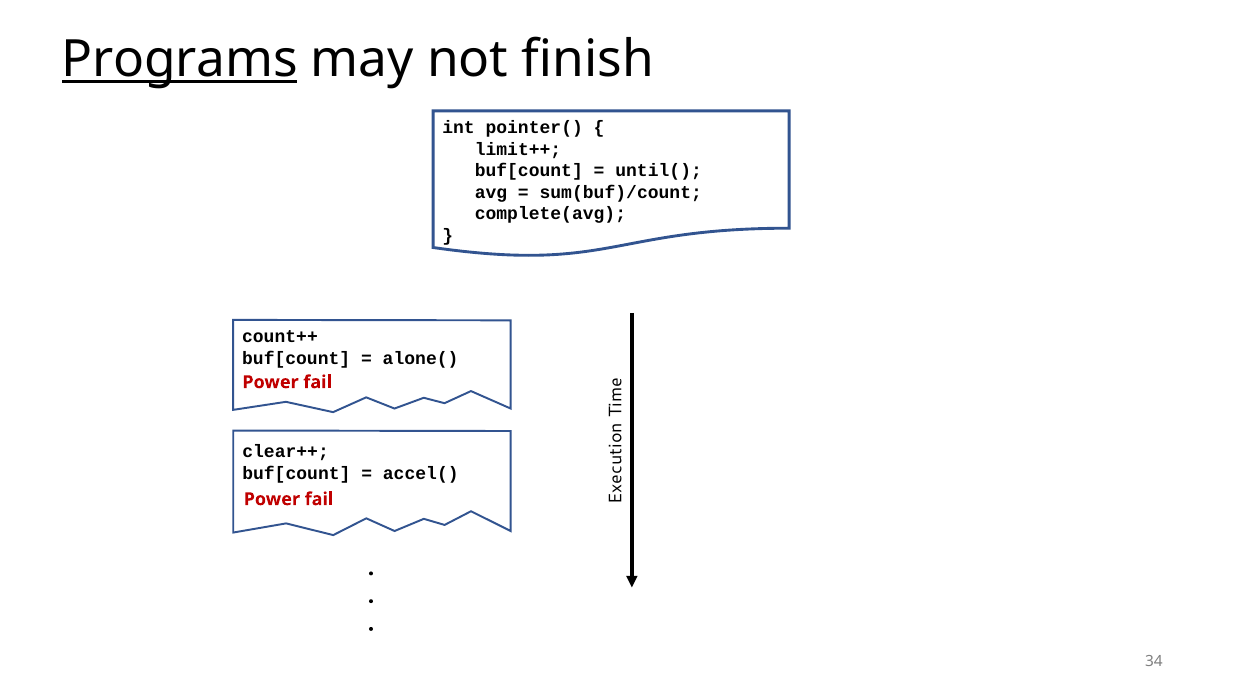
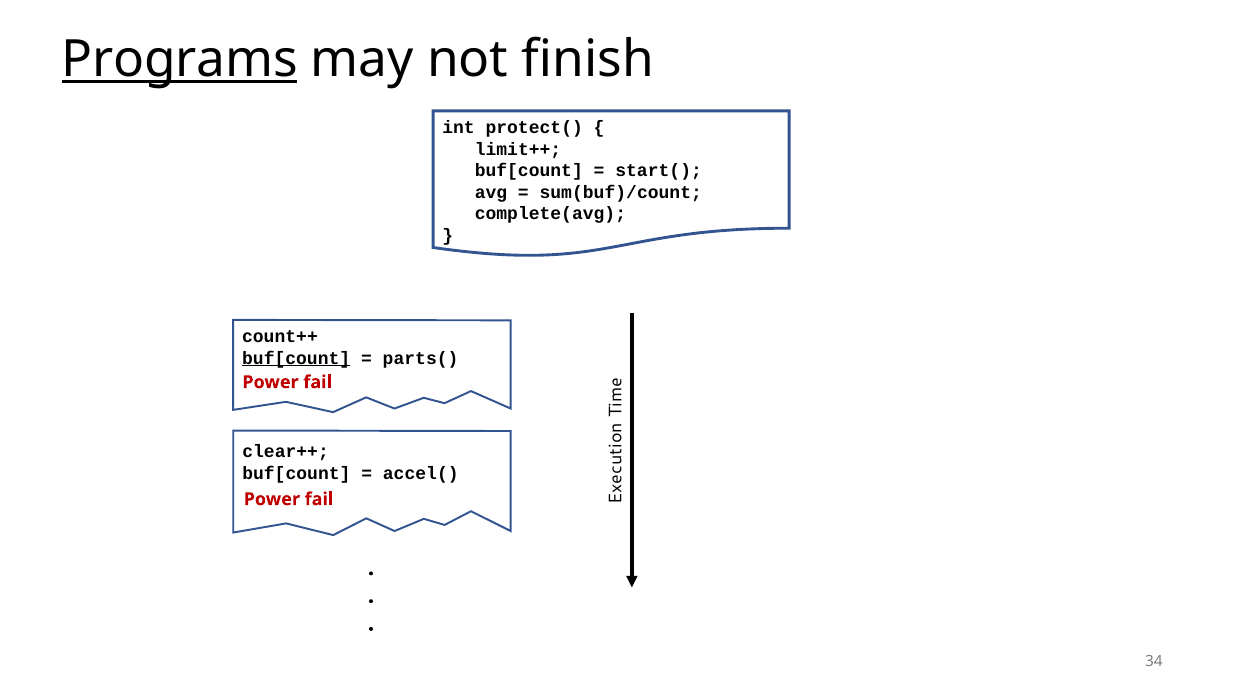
pointer(: pointer( -> protect( (534, 128)
until(: until( -> start( (659, 171)
buf[count underline: none -> present (296, 358)
alone(: alone( -> parts( (421, 358)
